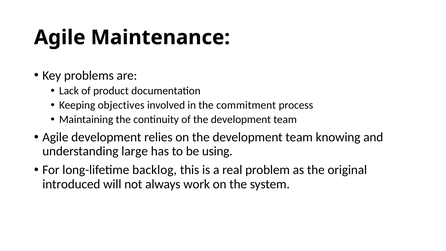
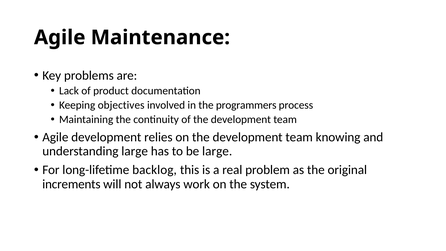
commitment: commitment -> programmers (246, 105)
be using: using -> large (217, 151)
introduced: introduced -> increments (71, 184)
